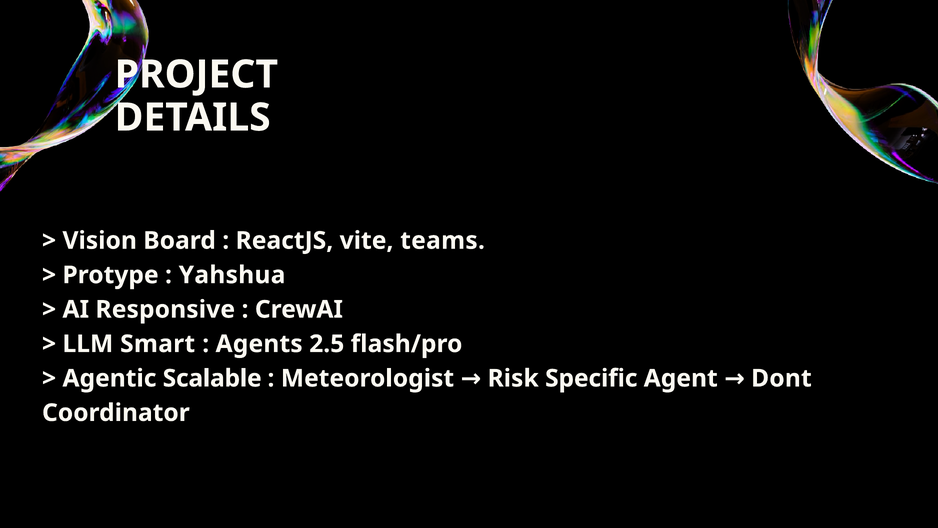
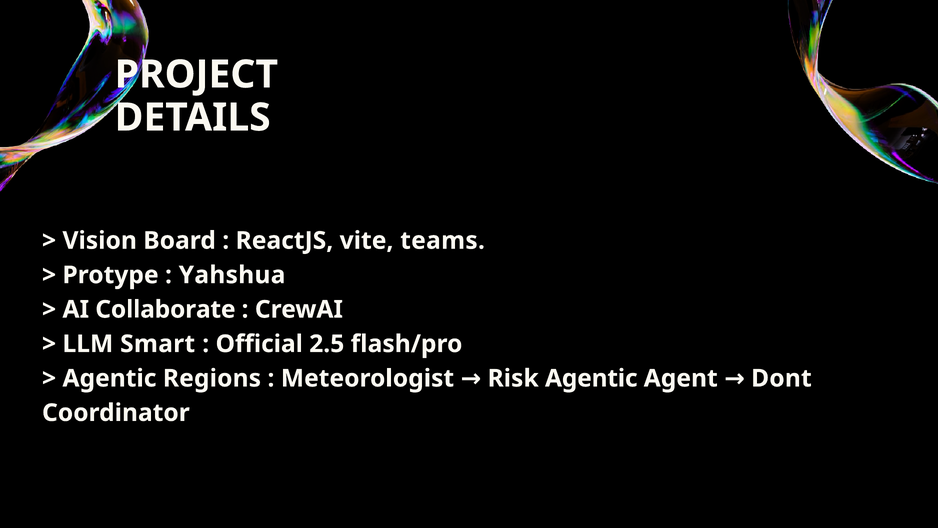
Responsive: Responsive -> Collaborate (165, 309)
Agents: Agents -> Official (259, 344)
Scalable: Scalable -> Regions (212, 378)
Risk Specific: Specific -> Agentic (591, 378)
